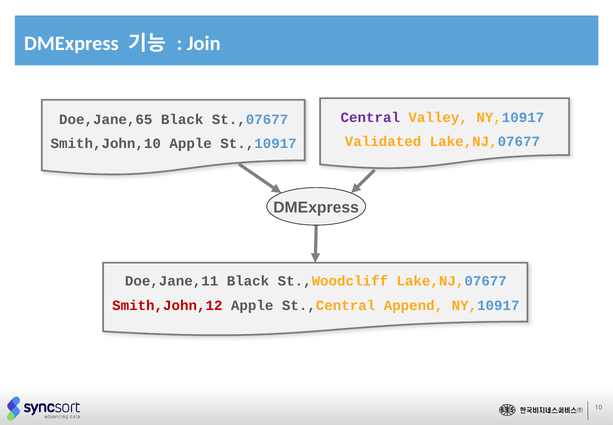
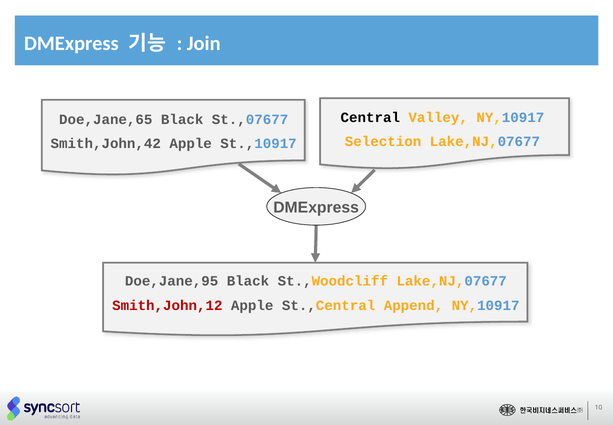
Central colour: purple -> black (370, 117)
Validated: Validated -> Selection (383, 141)
Smith,John,10: Smith,John,10 -> Smith,John,42 (106, 144)
Doe,Jane,11: Doe,Jane,11 -> Doe,Jane,95 (172, 281)
